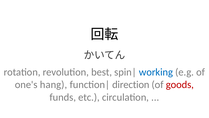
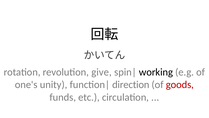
best: best -> give (102, 72)
working colour: blue -> black (156, 72)
hang: hang -> unity (54, 84)
